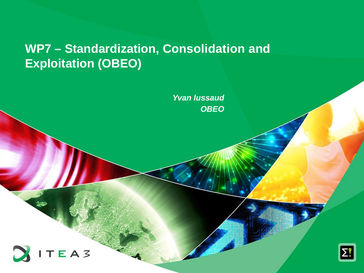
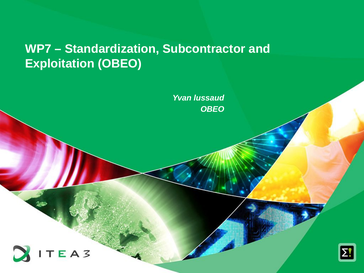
Consolidation: Consolidation -> Subcontractor (204, 49)
